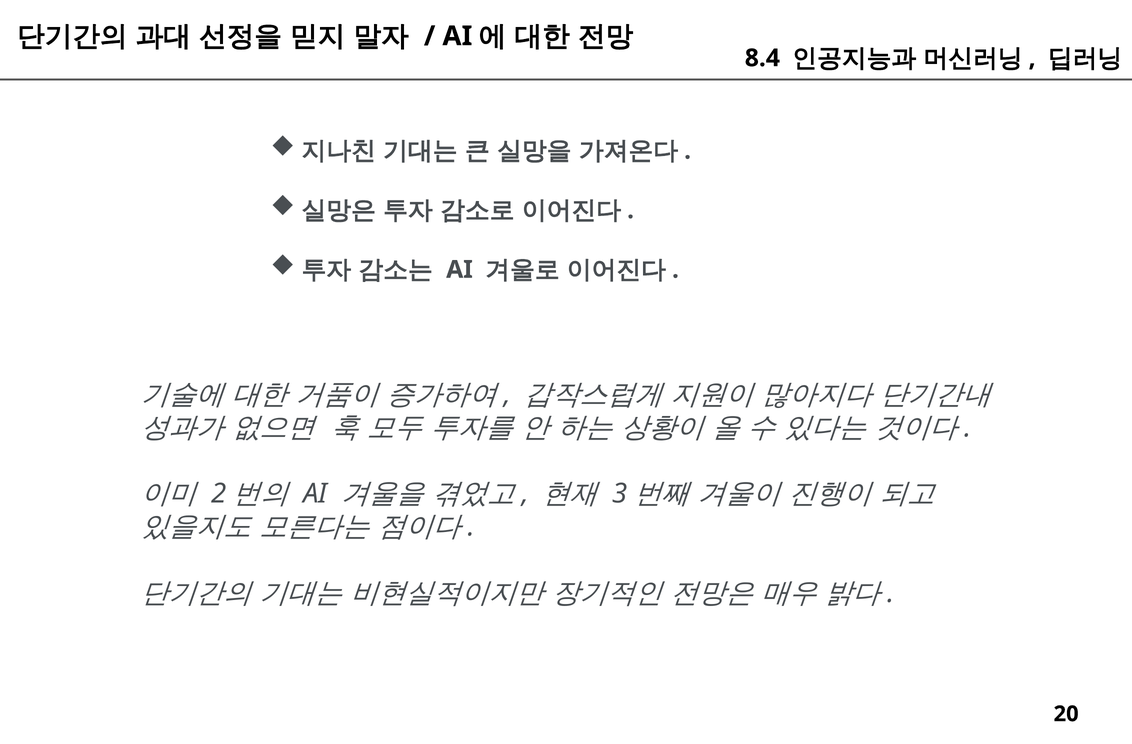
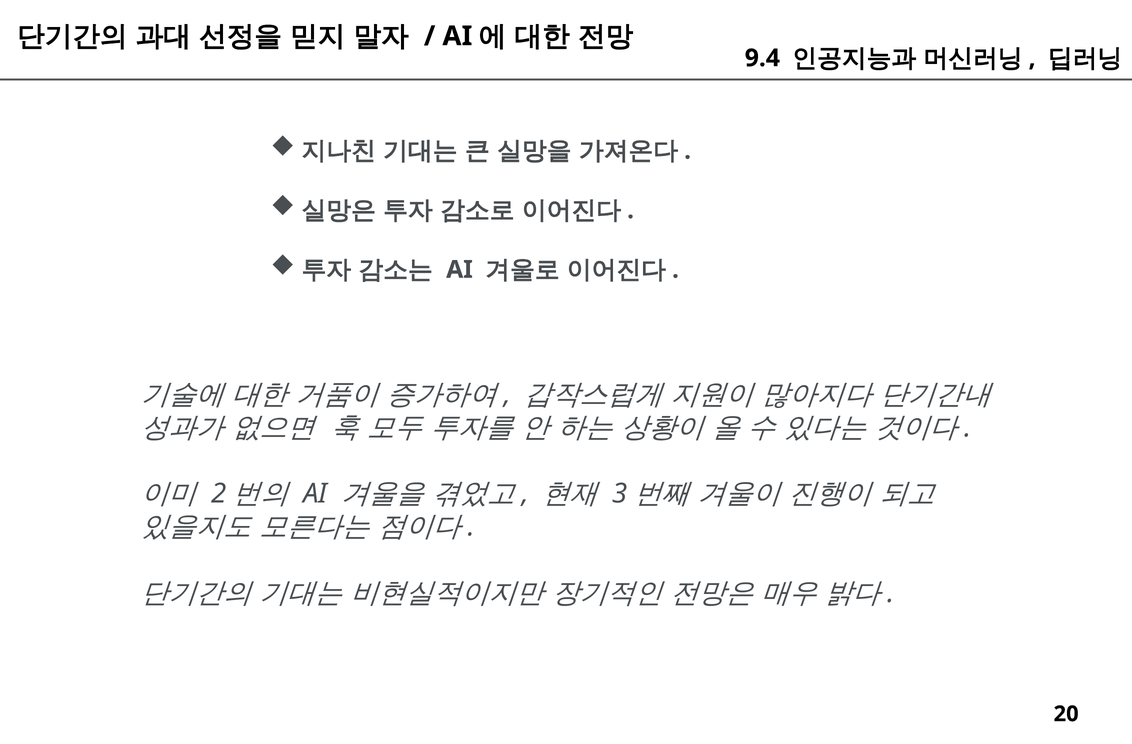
8.4: 8.4 -> 9.4 (762, 58)
